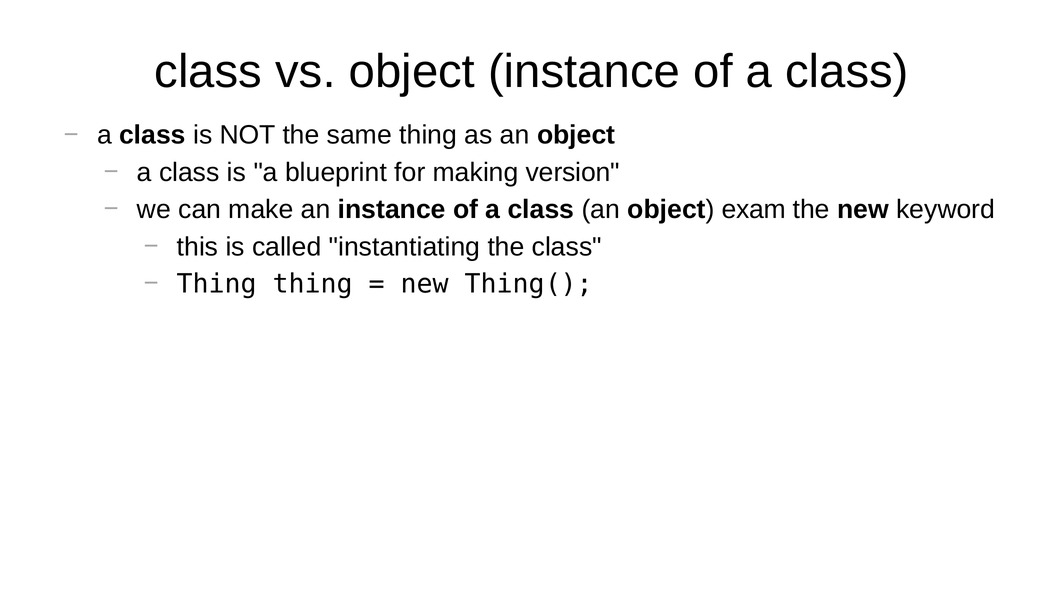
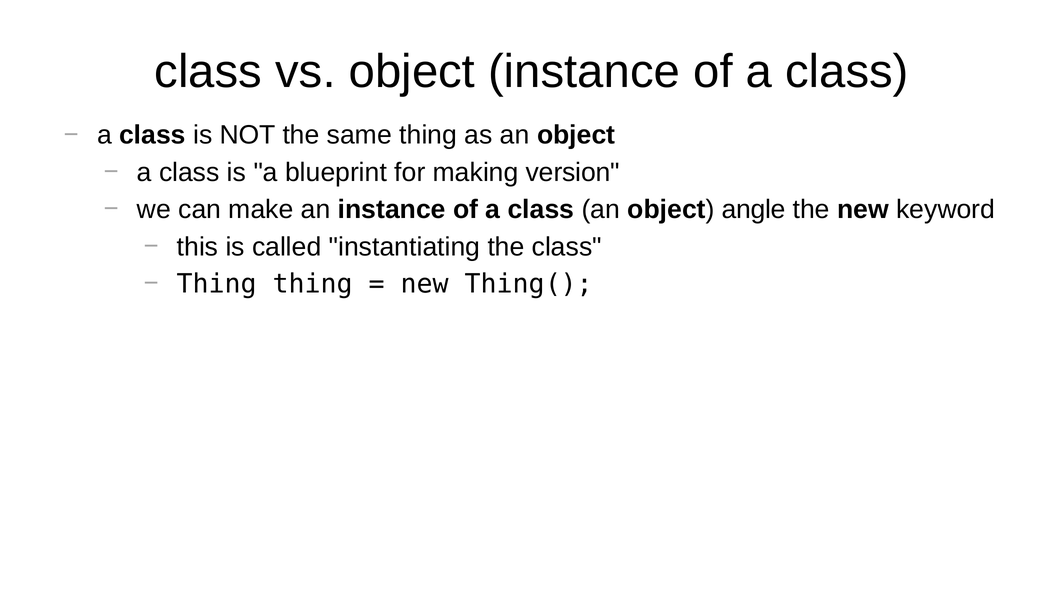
exam: exam -> angle (754, 210)
